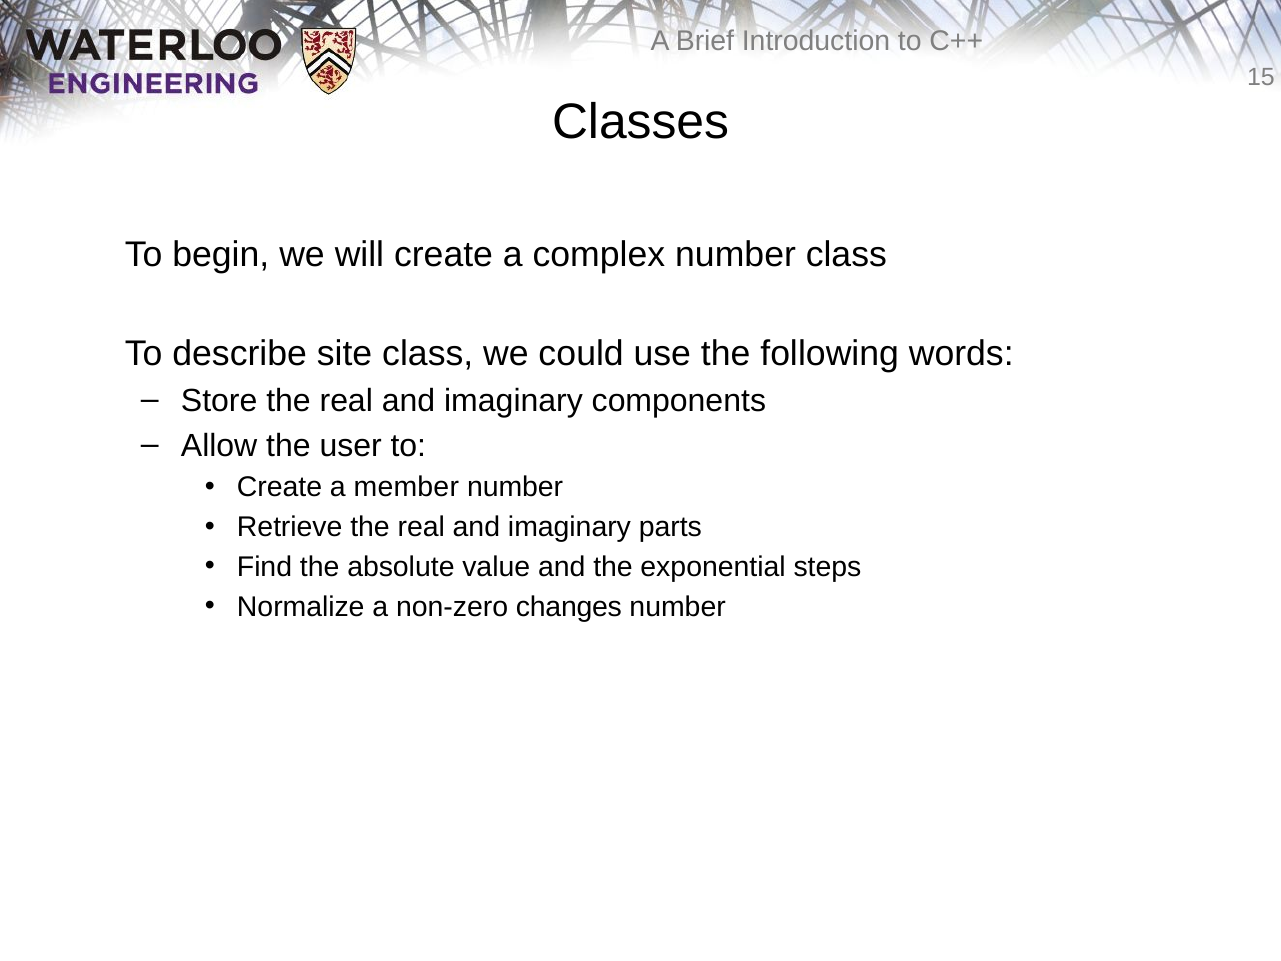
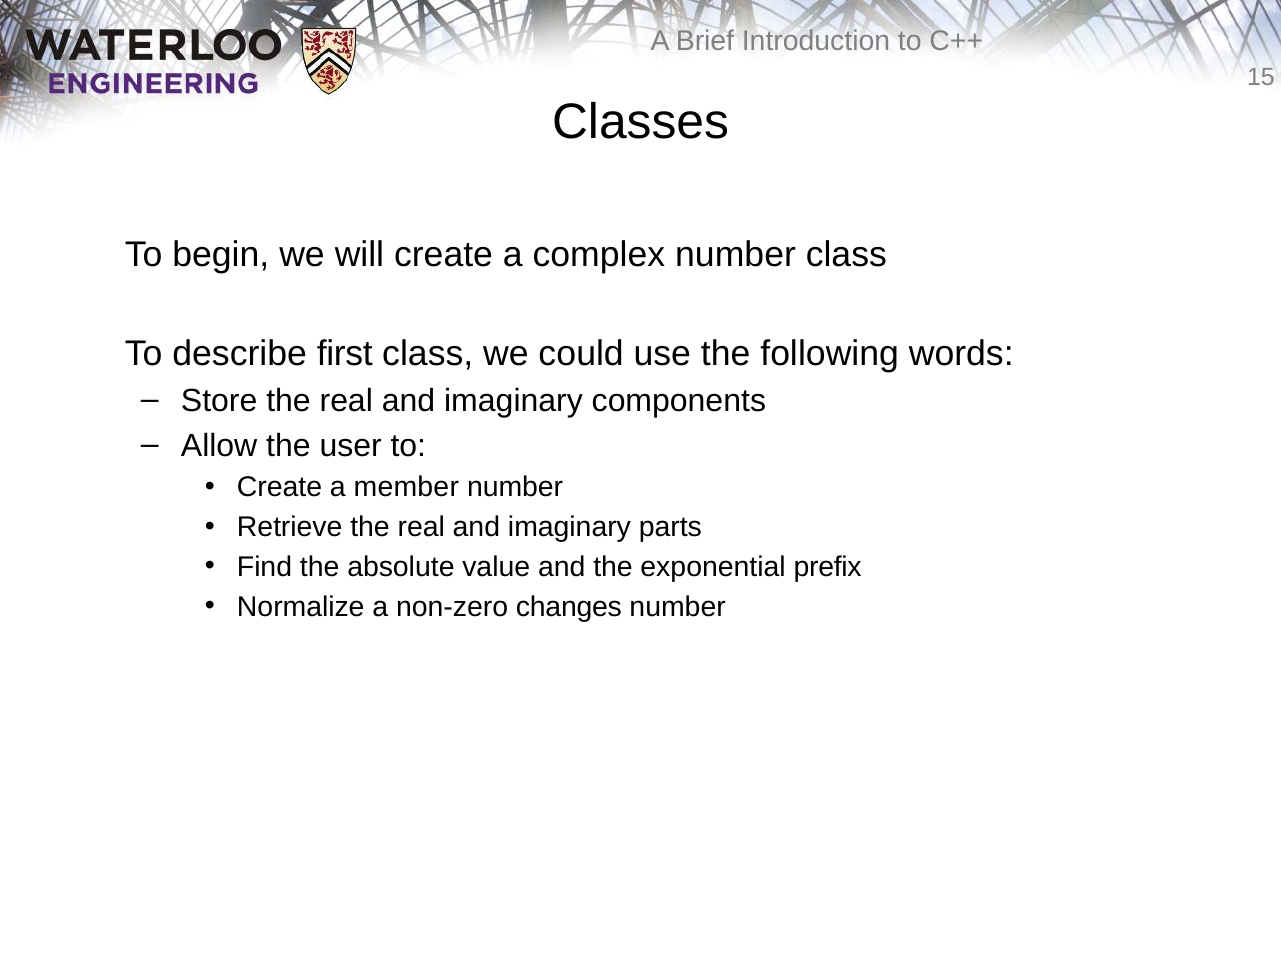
site: site -> first (345, 354)
steps: steps -> prefix (828, 567)
